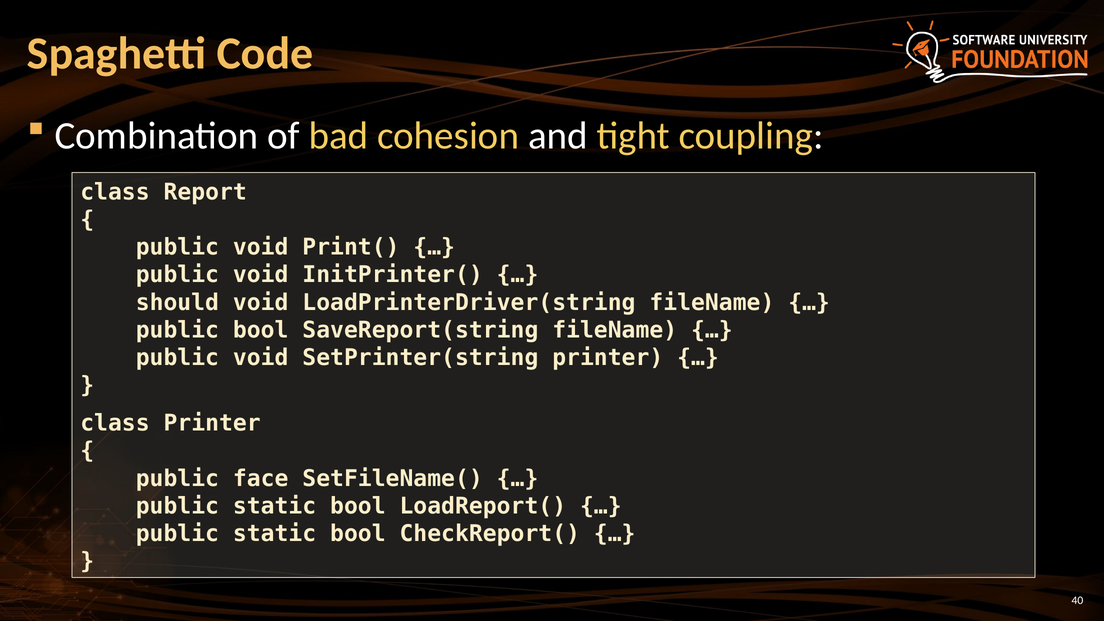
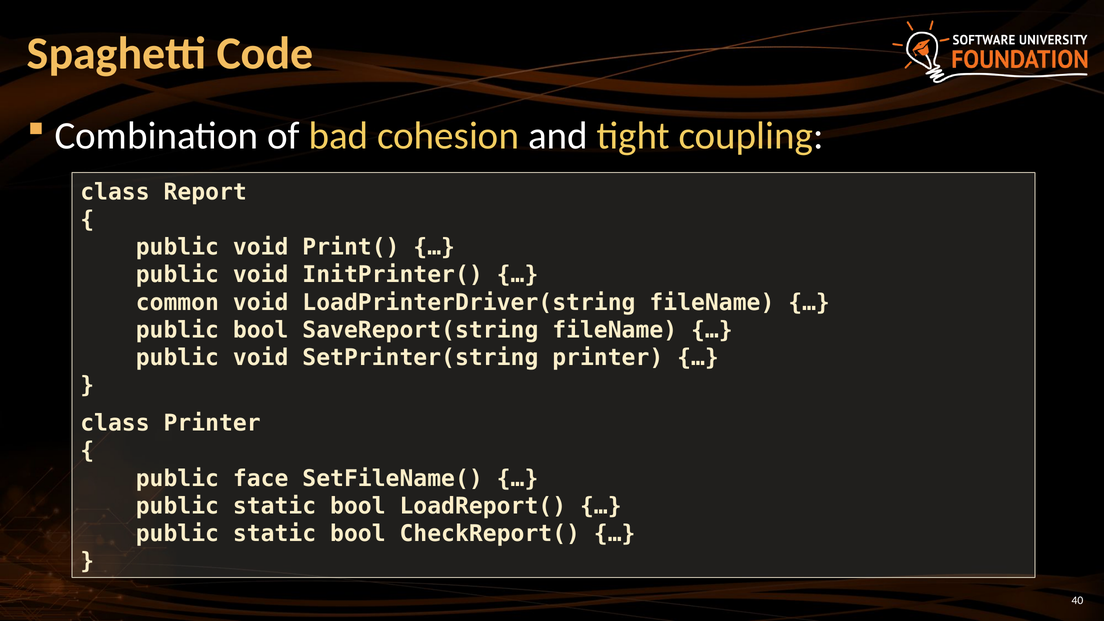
should: should -> common (177, 302)
